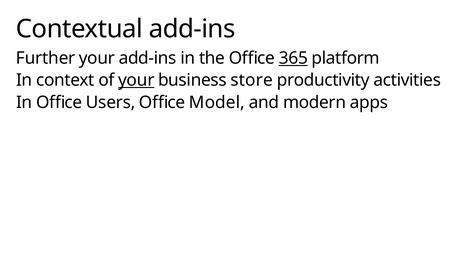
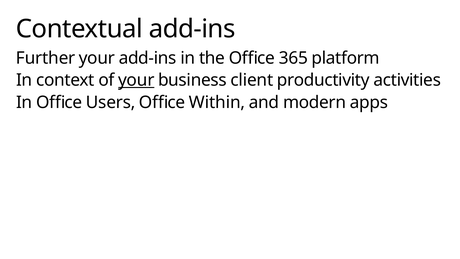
365 underline: present -> none (293, 58)
store: store -> client (252, 80)
Model: Model -> Within (217, 102)
